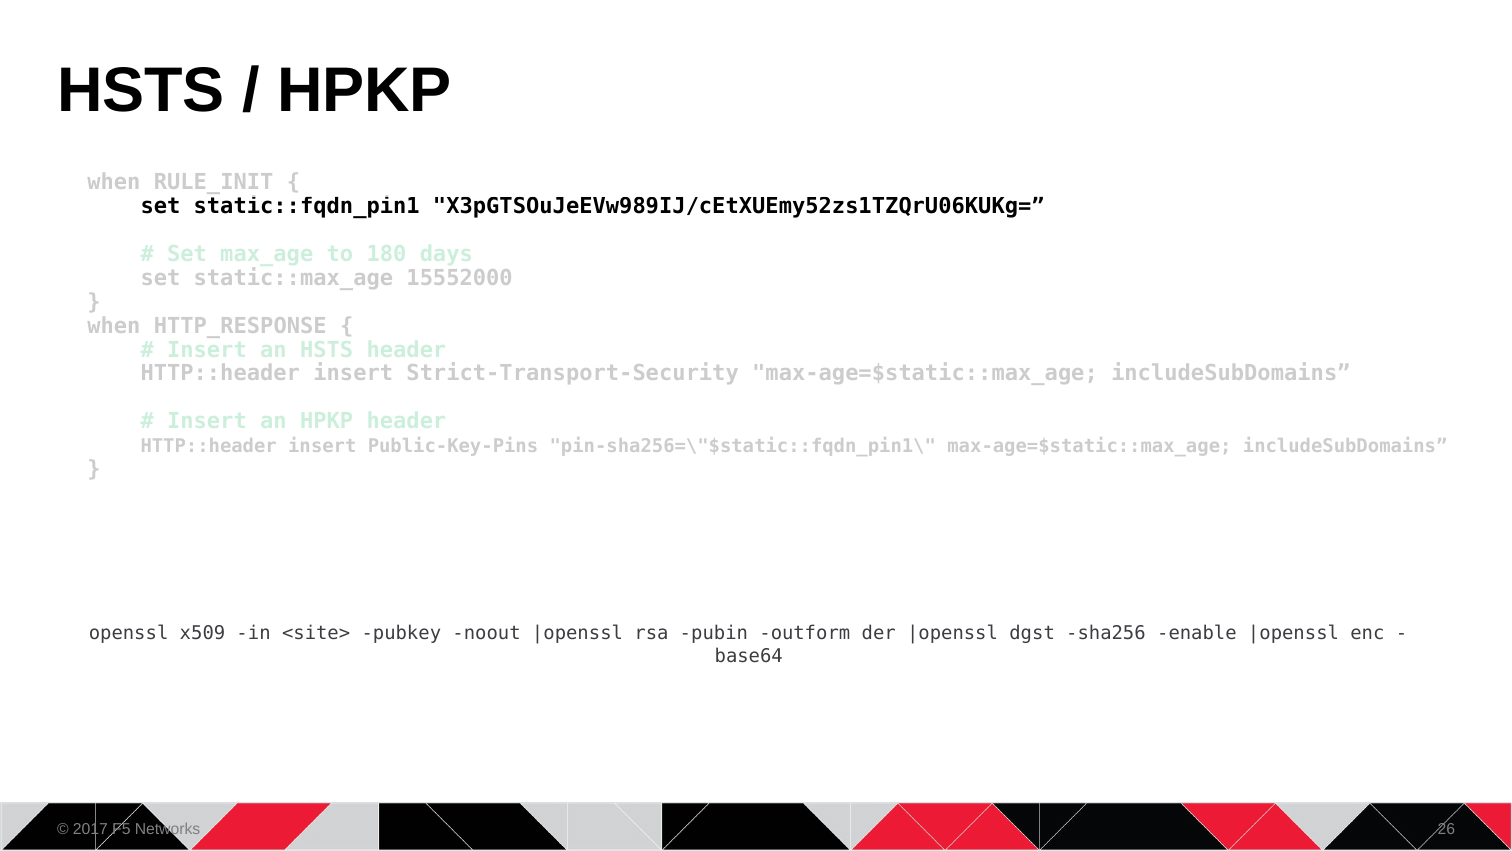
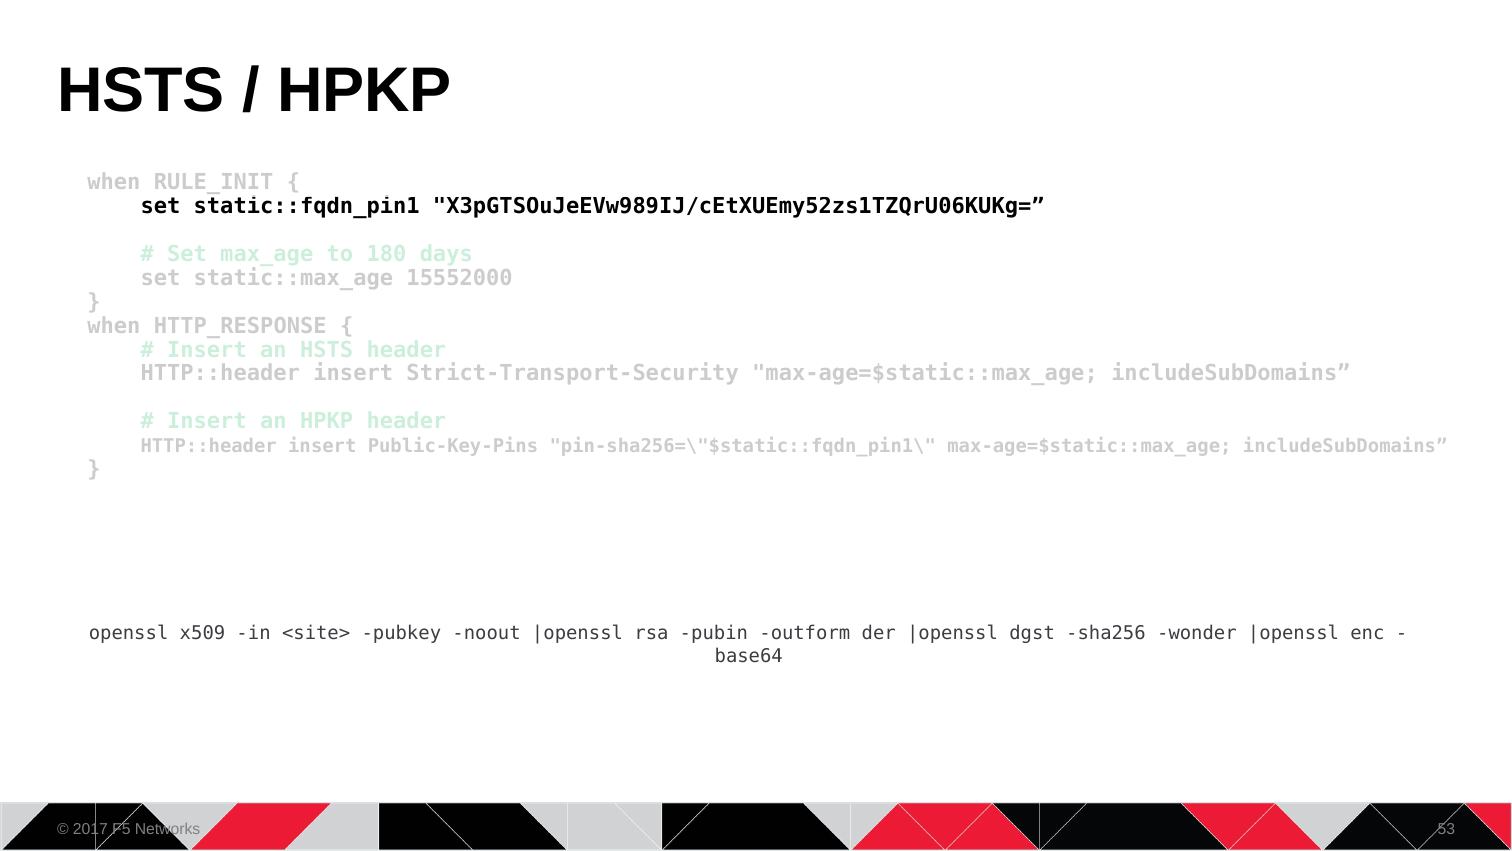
enable: enable -> wonder (1197, 633)
26: 26 -> 53 (1446, 829)
